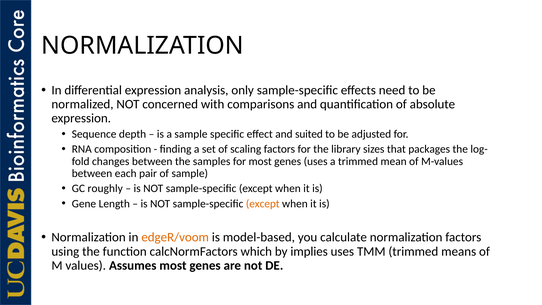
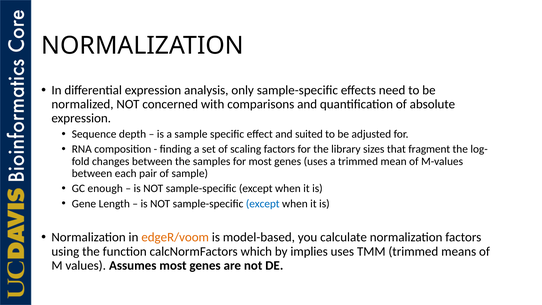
packages: packages -> fragment (429, 149)
roughly: roughly -> enough (105, 189)
except colour: orange -> blue (263, 204)
